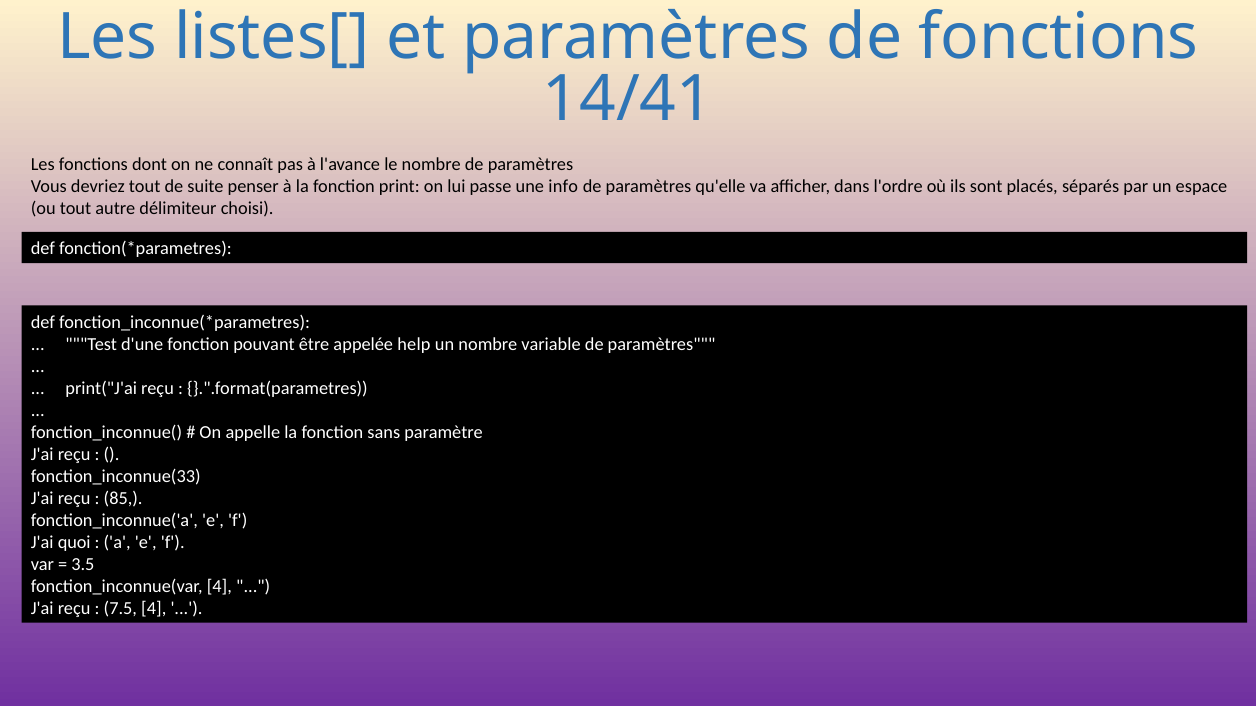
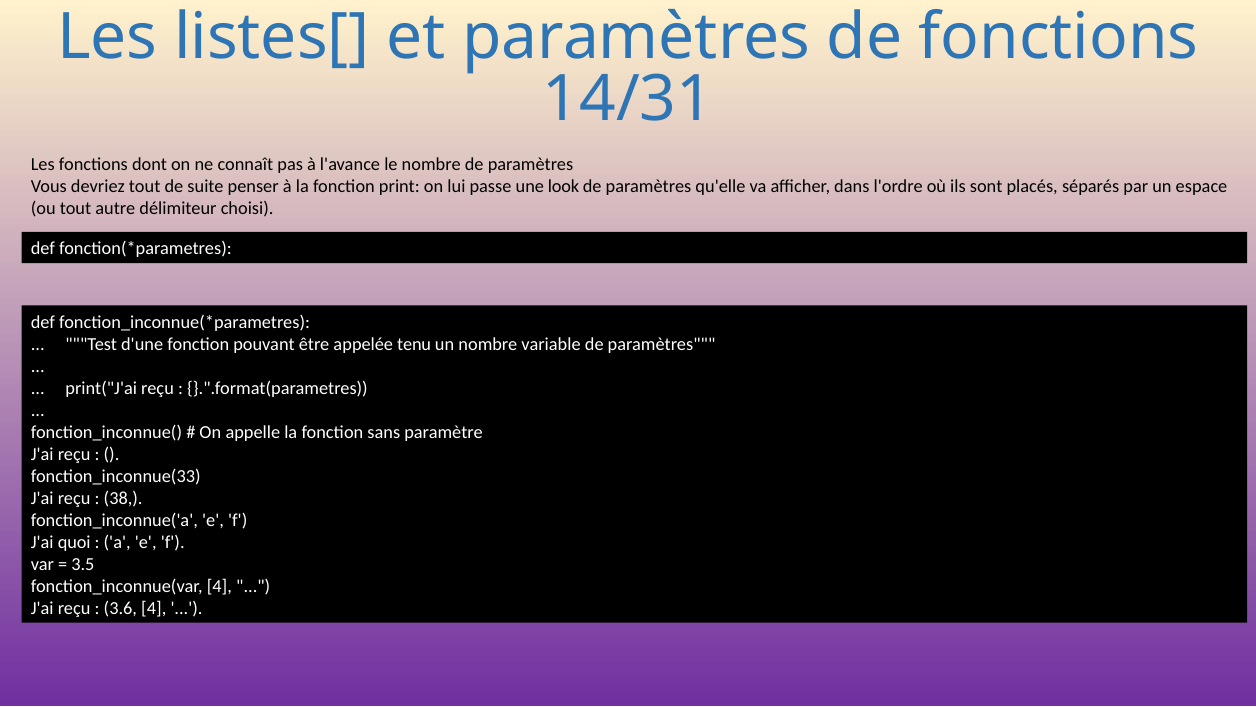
14/41: 14/41 -> 14/31 (628, 99)
info: info -> look (563, 186)
help: help -> tenu (414, 344)
85: 85 -> 38 (123, 498)
7.5: 7.5 -> 3.6 (120, 608)
